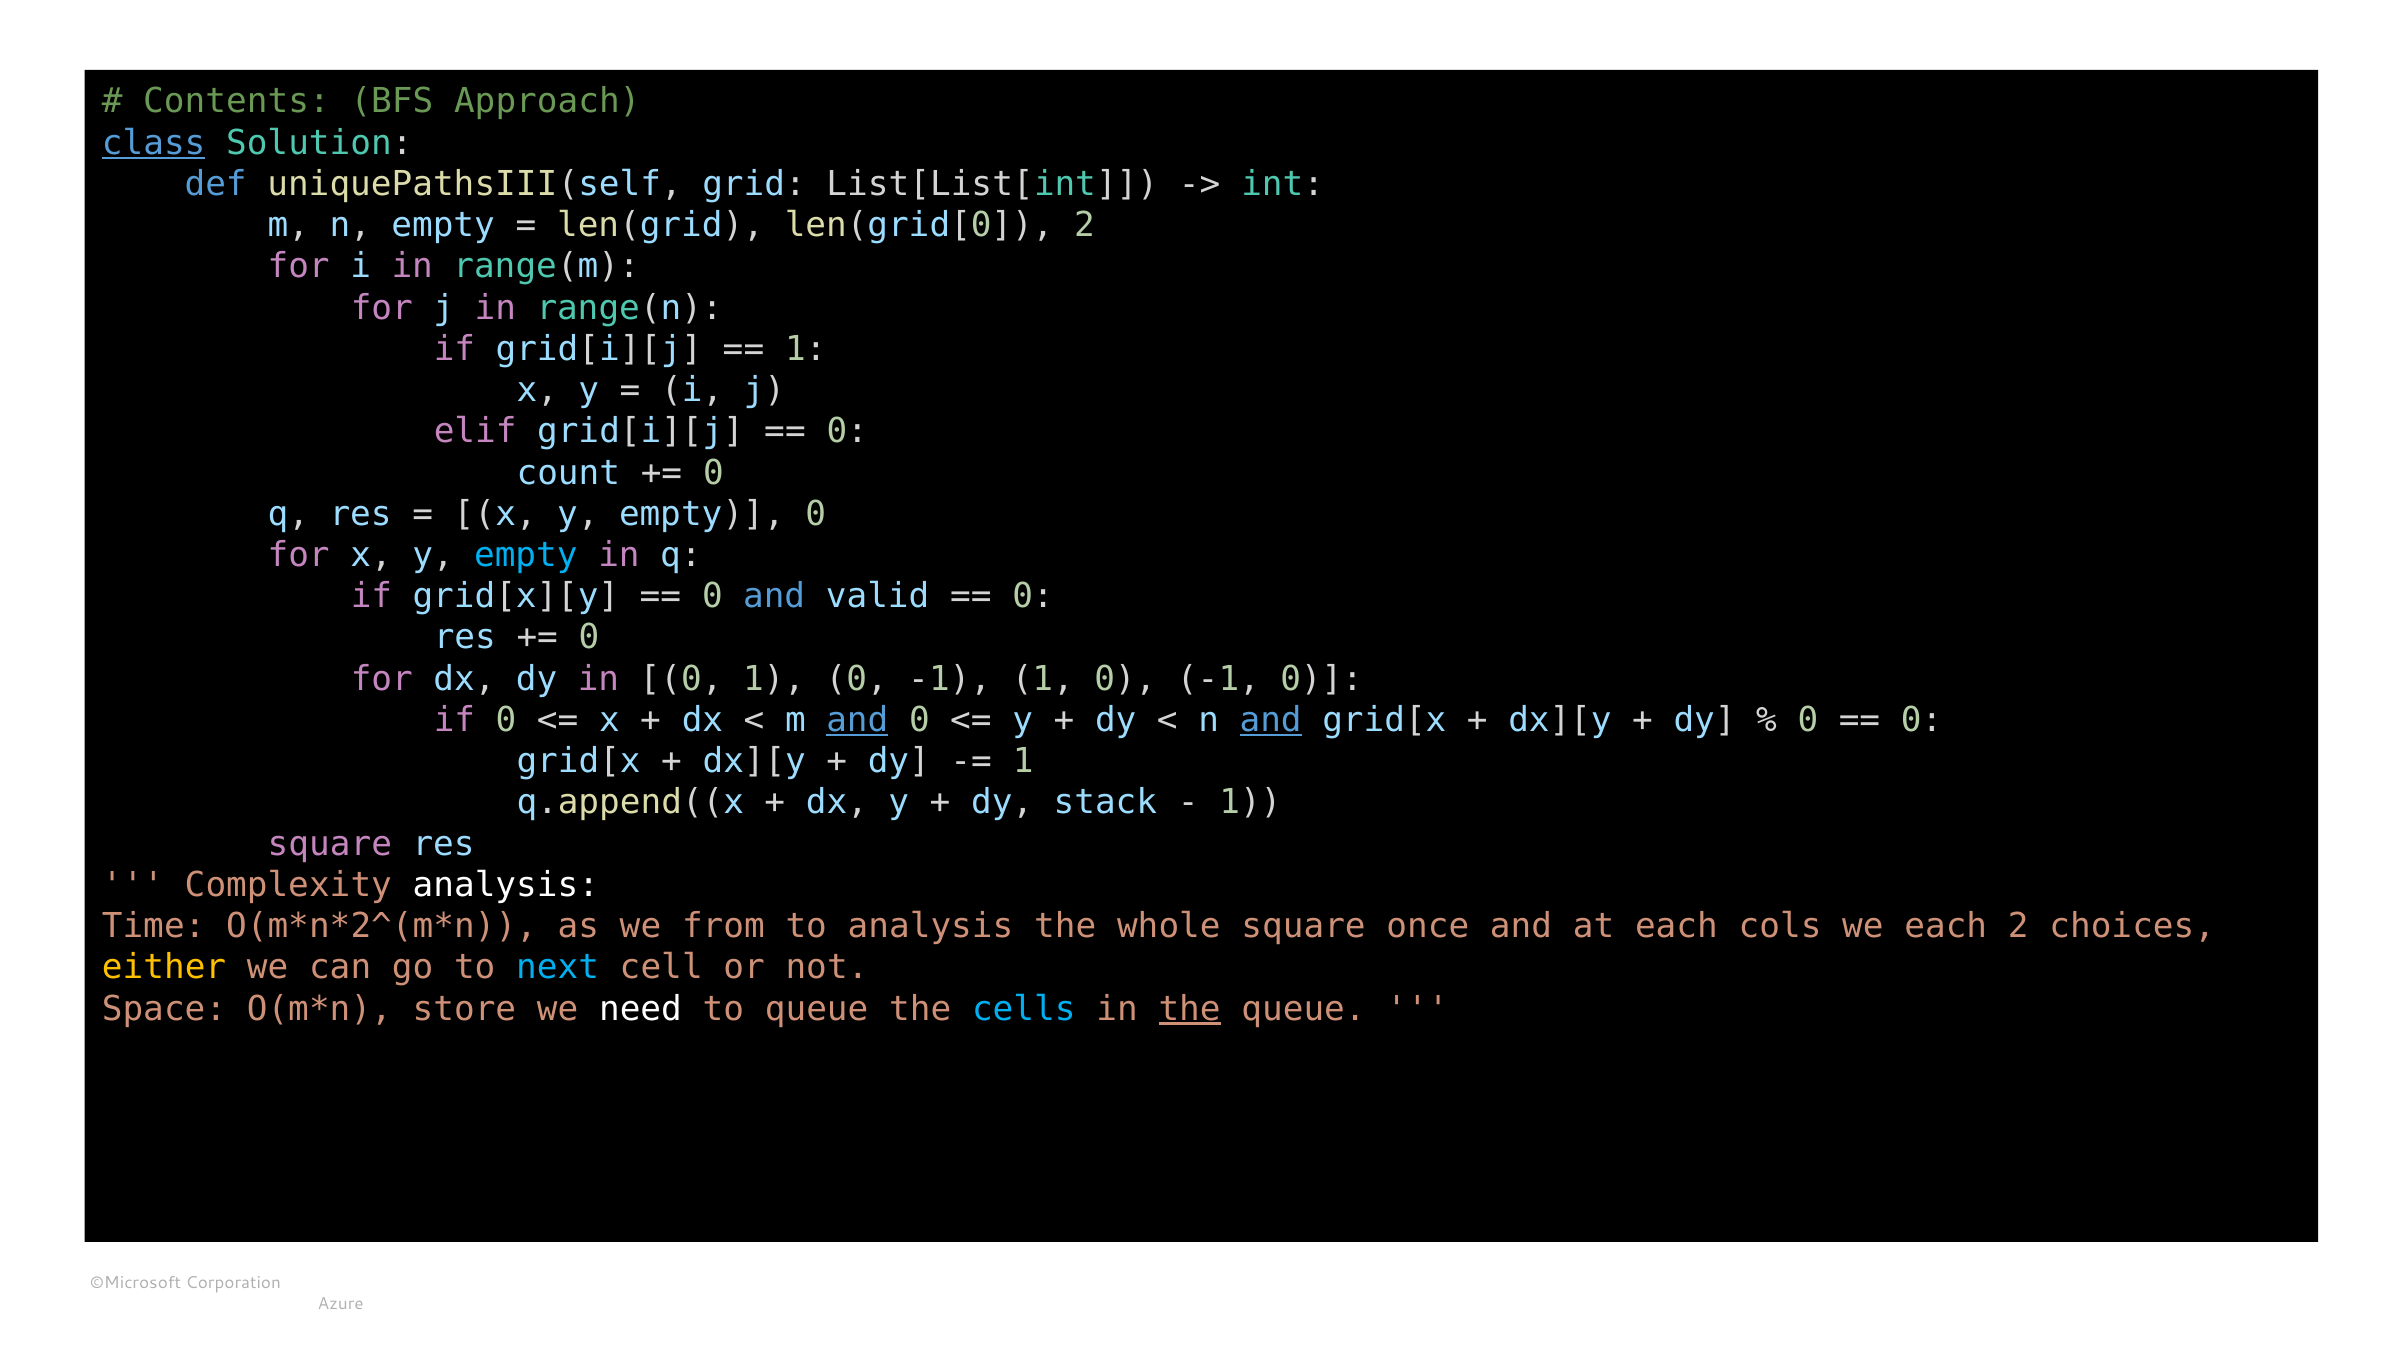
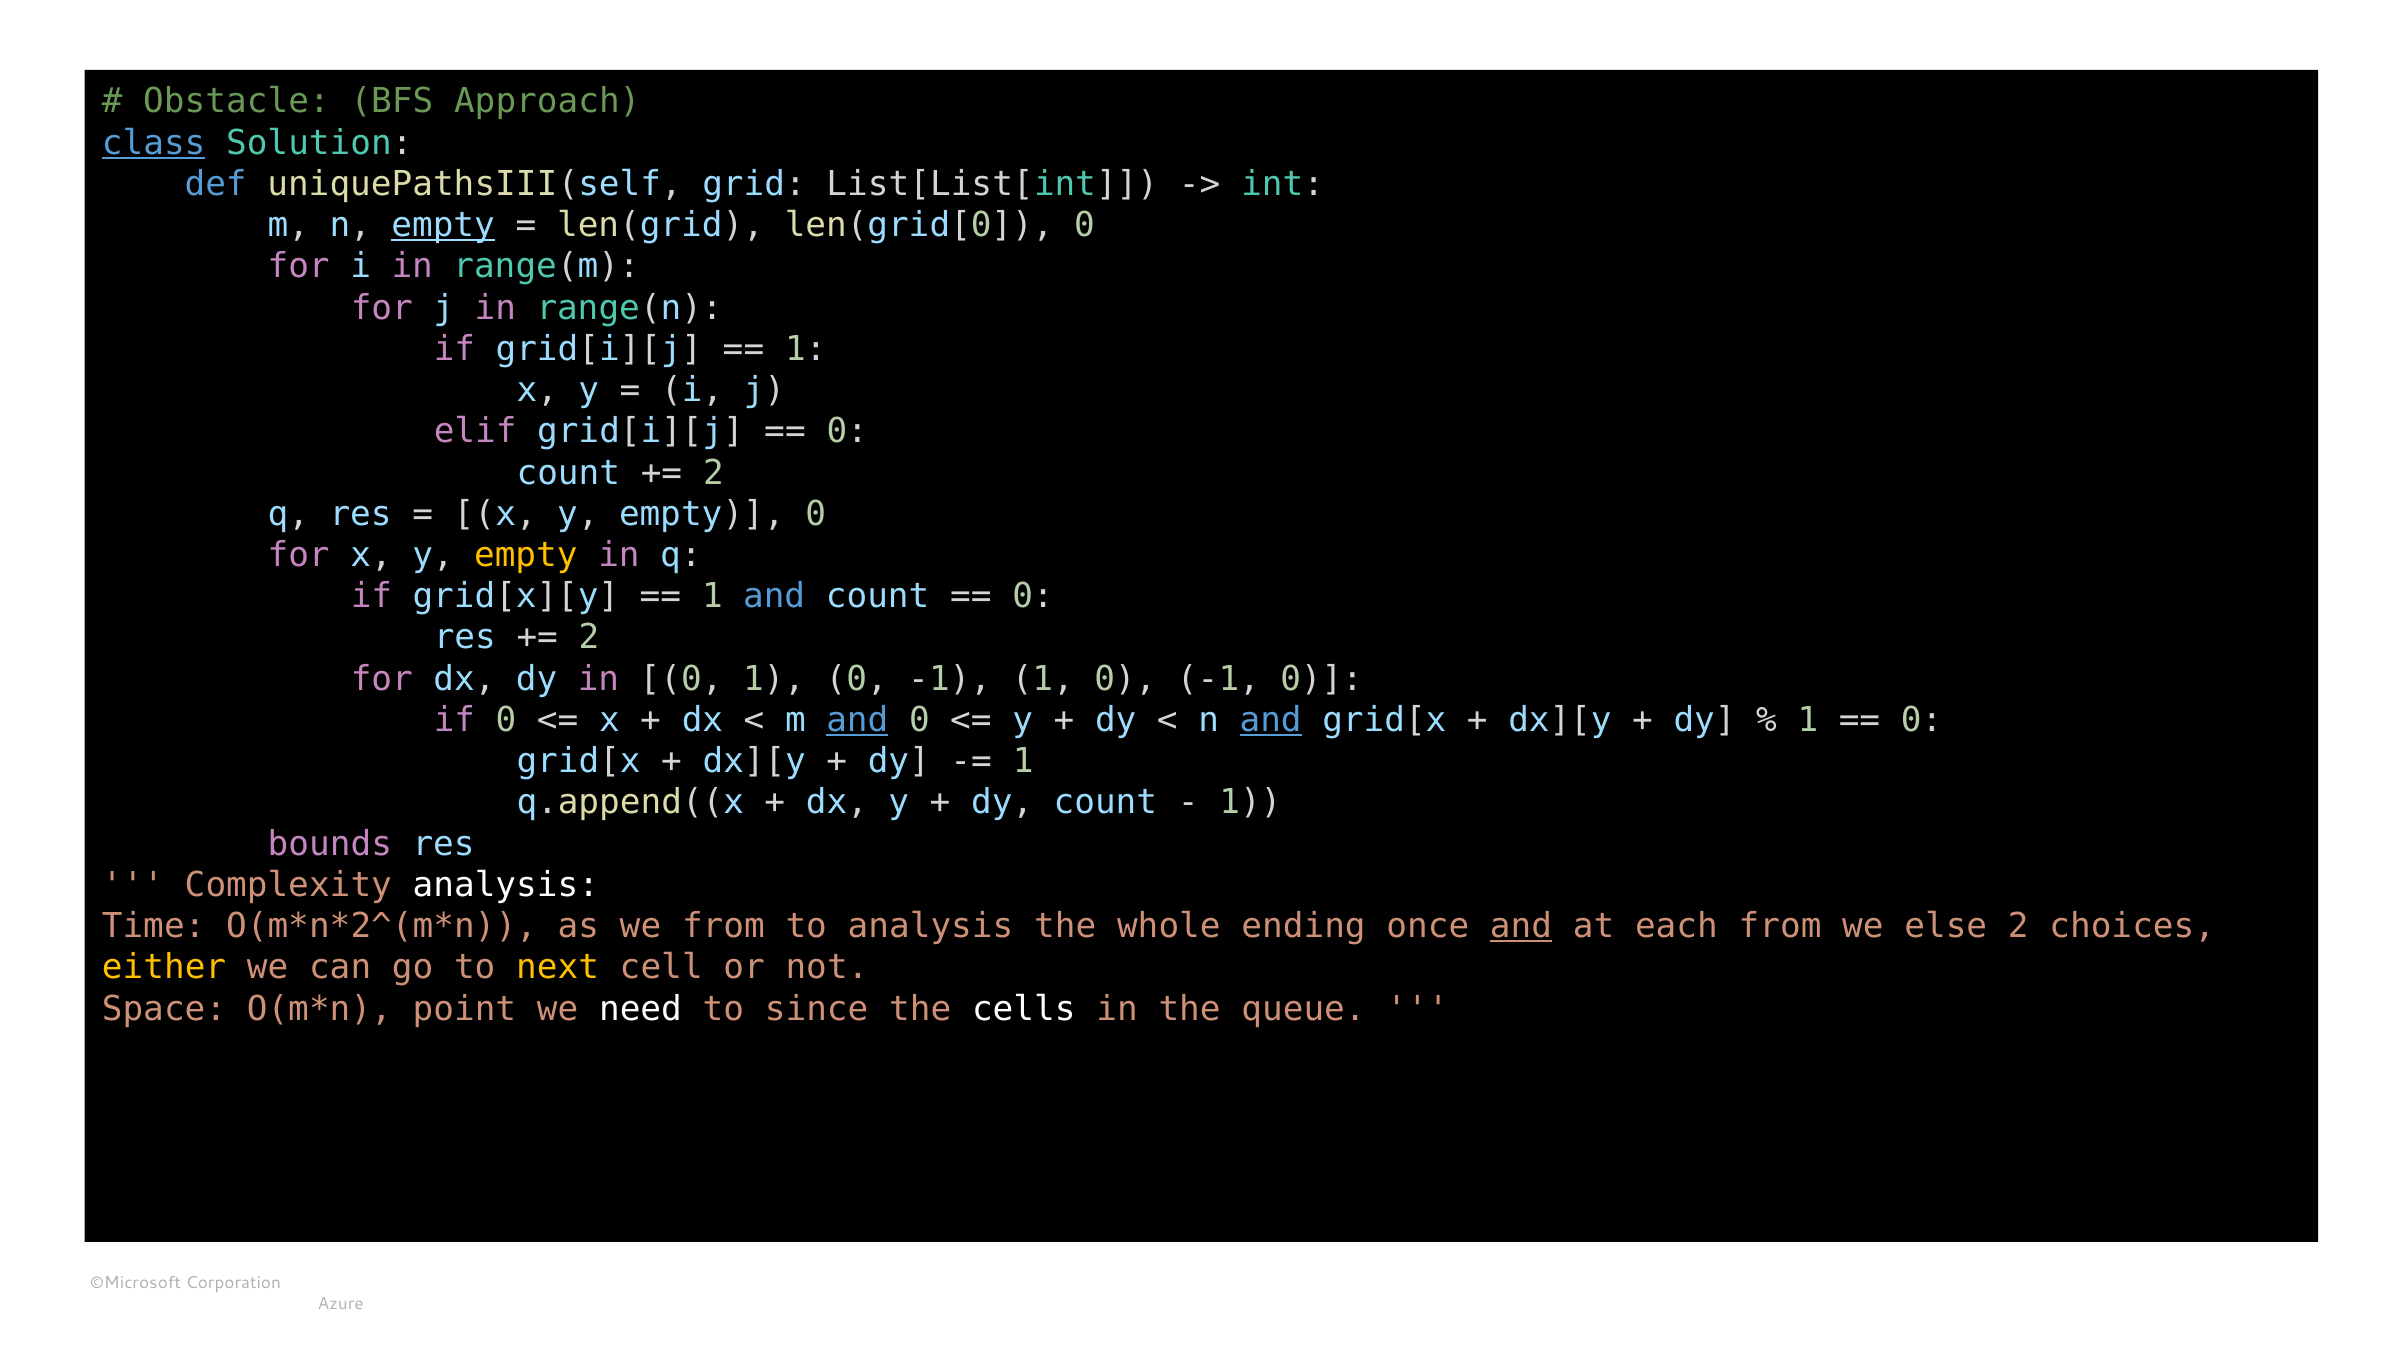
Contents: Contents -> Obstacle (236, 102)
empty underline: none -> present (443, 225)
len(grid[0 2: 2 -> 0 (1085, 225)
0: 0 -> 2 (713, 473)
empty colour: light blue -> yellow (526, 555)
0: 0 -> 1 (712, 597)
and valid: valid -> count (878, 597)
0: 0 -> 2 (589, 638)
0: 0 -> 1 (1808, 720)
dy stack: stack -> count (1105, 803)
square: square -> bounds (330, 844)
whole square: square -> ending (1304, 927)
and underline: none -> present (1521, 927)
each cols: cols -> from (1780, 927)
we each: each -> else (1946, 927)
next colour: light blue -> yellow (558, 968)
store: store -> point (464, 1009)
to queue: queue -> since (817, 1009)
cells colour: light blue -> white (1024, 1009)
the underline: present -> none (1190, 1009)
